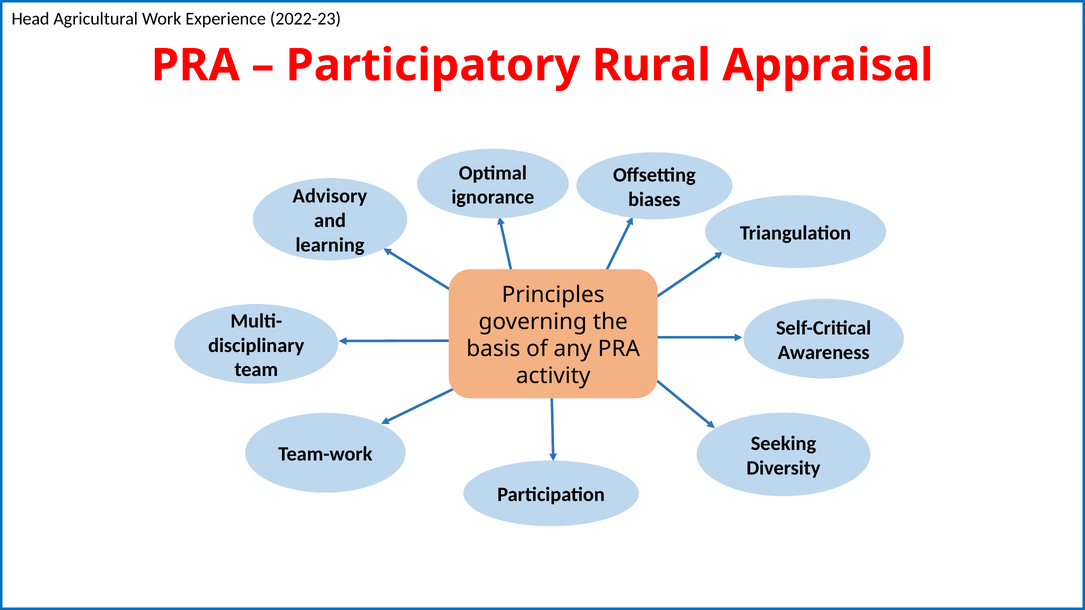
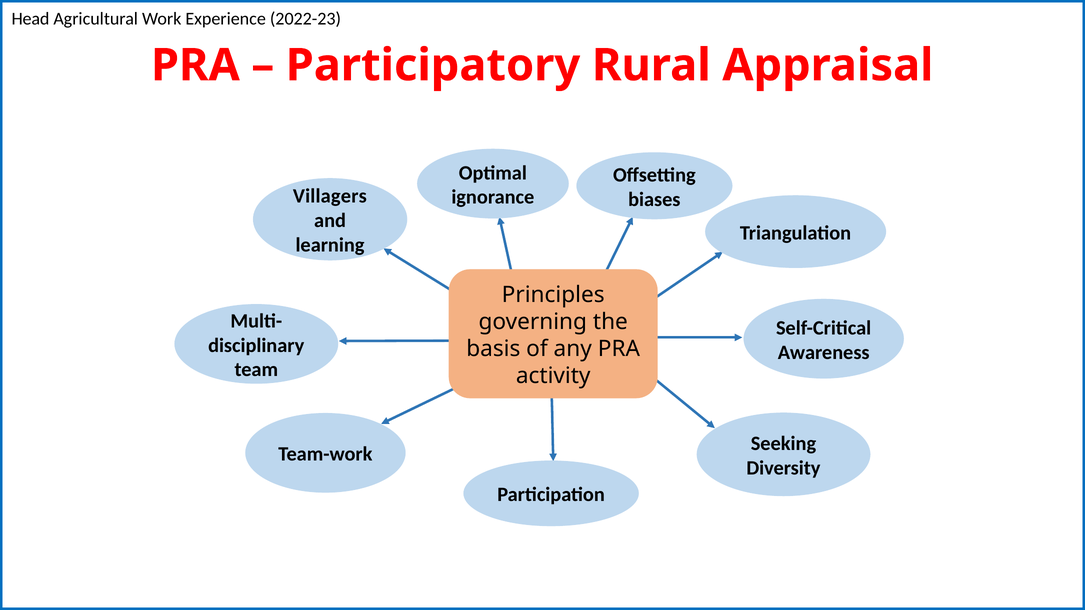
Advisory: Advisory -> Villagers (330, 196)
